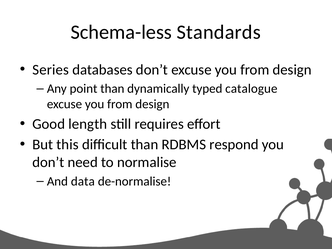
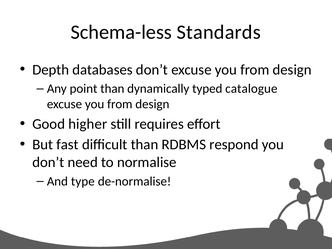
Series: Series -> Depth (51, 70)
length: length -> higher (88, 124)
this: this -> fast (68, 145)
data: data -> type (83, 181)
